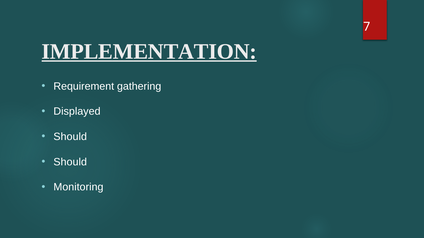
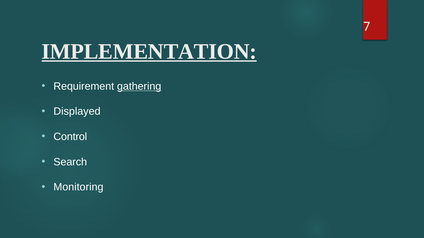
gathering underline: none -> present (139, 86)
Should: Should -> Control (70, 137)
Should: Should -> Search (70, 162)
